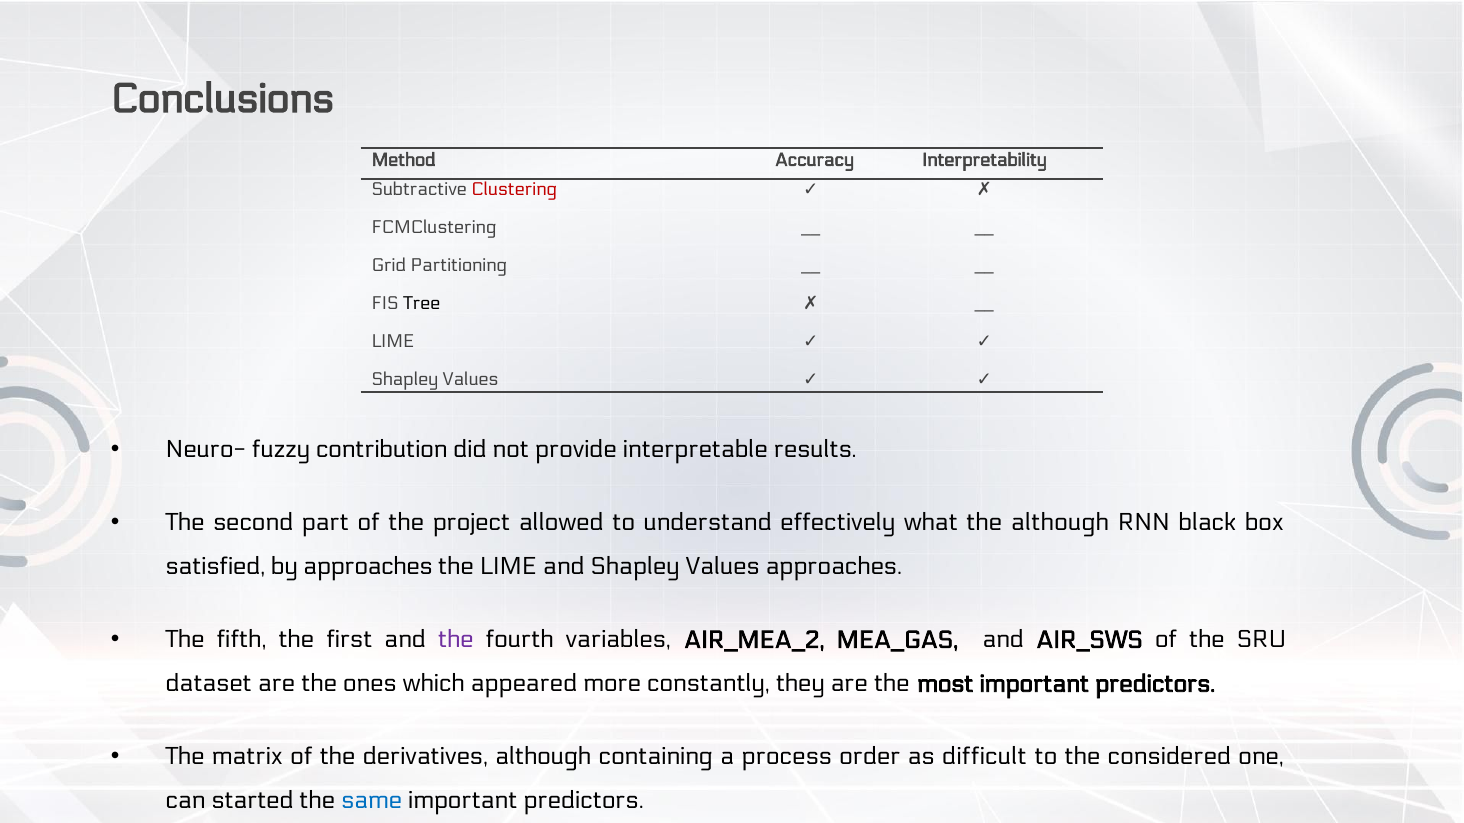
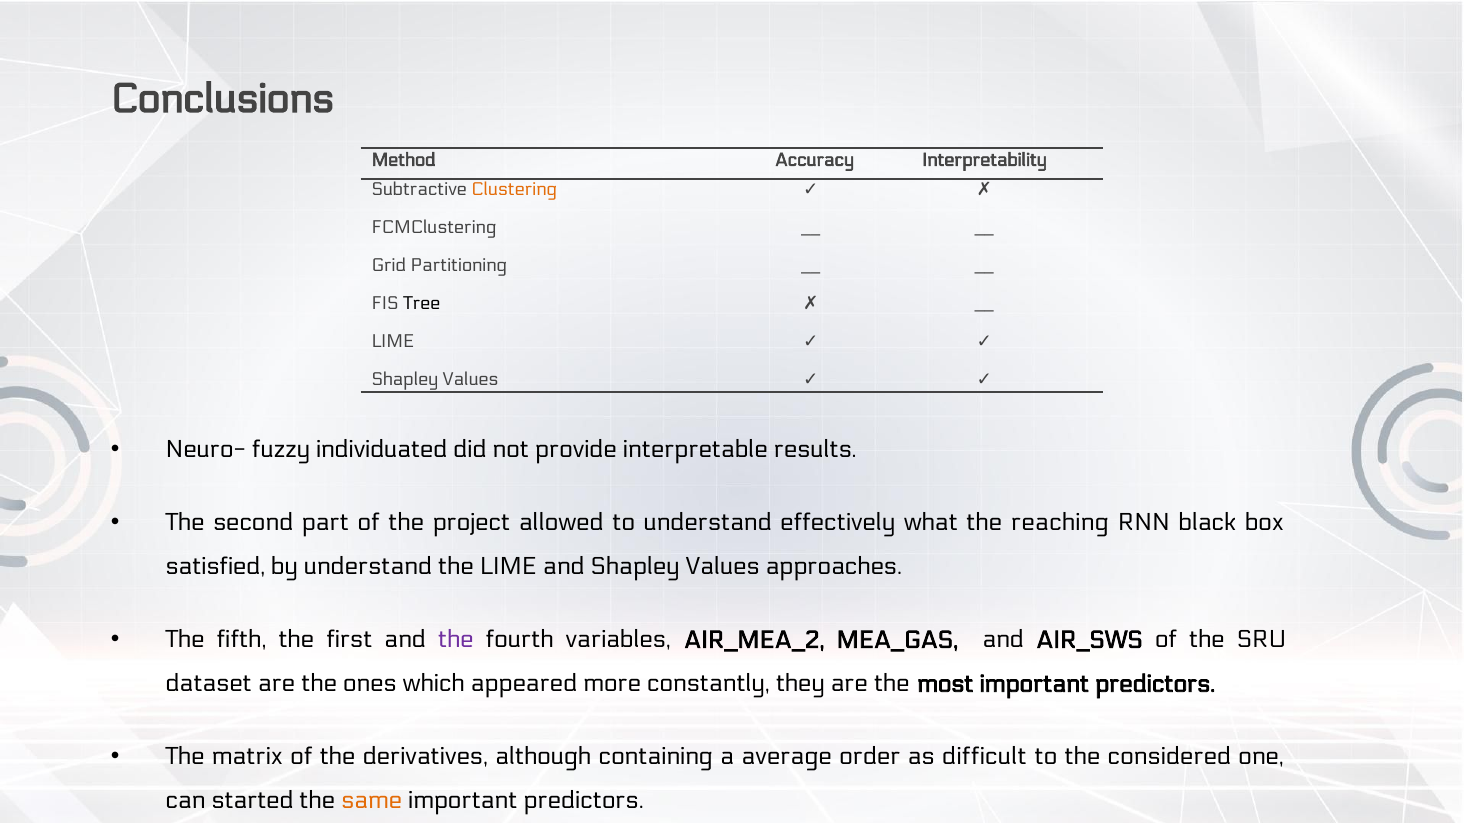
Clustering colour: red -> orange (514, 189)
contribution: contribution -> individuated (382, 450)
the although: although -> reaching (1060, 523)
by approaches: approaches -> understand (368, 567)
process: process -> average (787, 757)
same colour: blue -> orange (372, 801)
